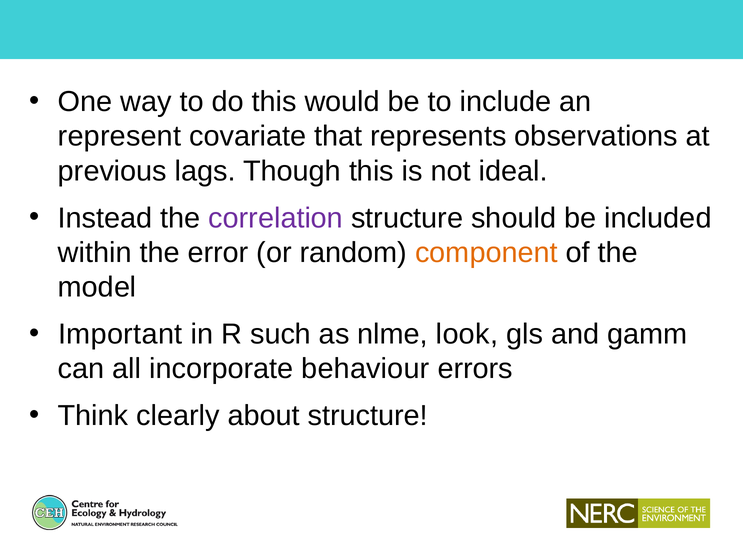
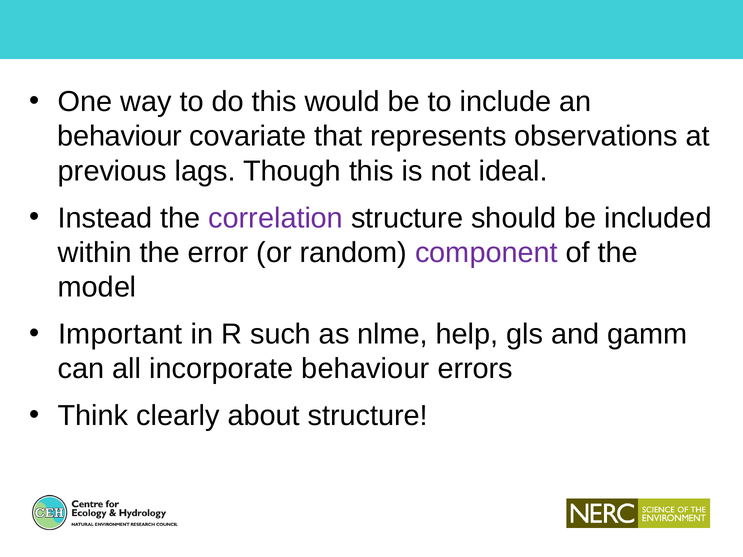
represent: represent -> behaviour (120, 137)
component colour: orange -> purple (486, 253)
look: look -> help (467, 334)
